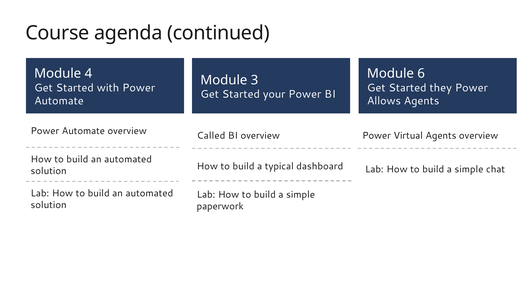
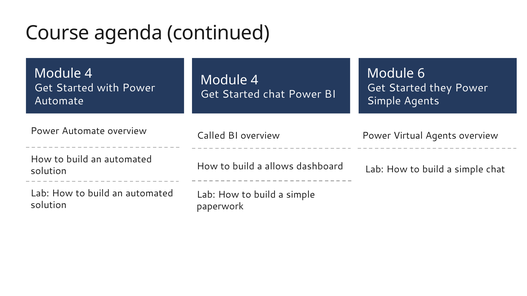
3: 3 -> 4 (255, 80)
Started your: your -> chat (274, 95)
Allows: Allows -> Simple (384, 101)
typical: typical -> allows (279, 167)
